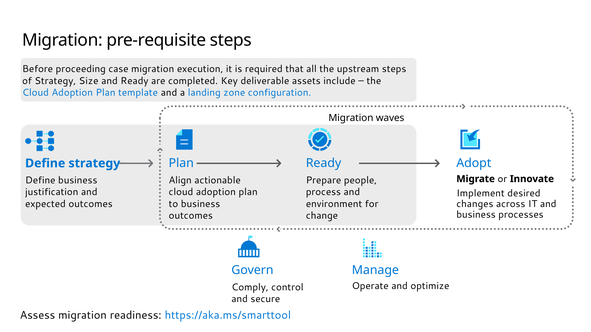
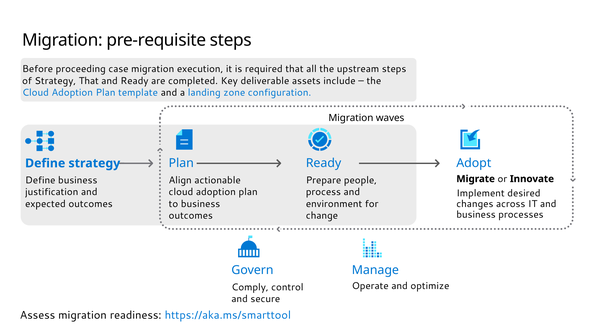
Strategy Size: Size -> That (89, 81)
